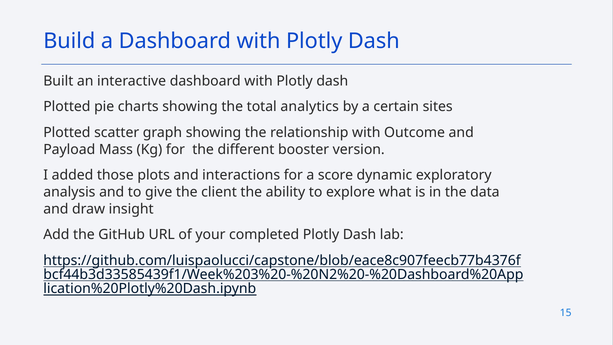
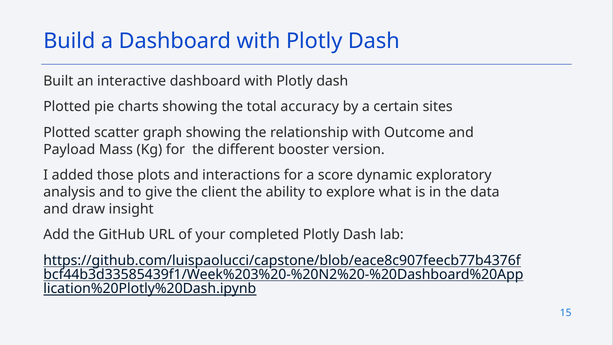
analytics: analytics -> accuracy (310, 107)
